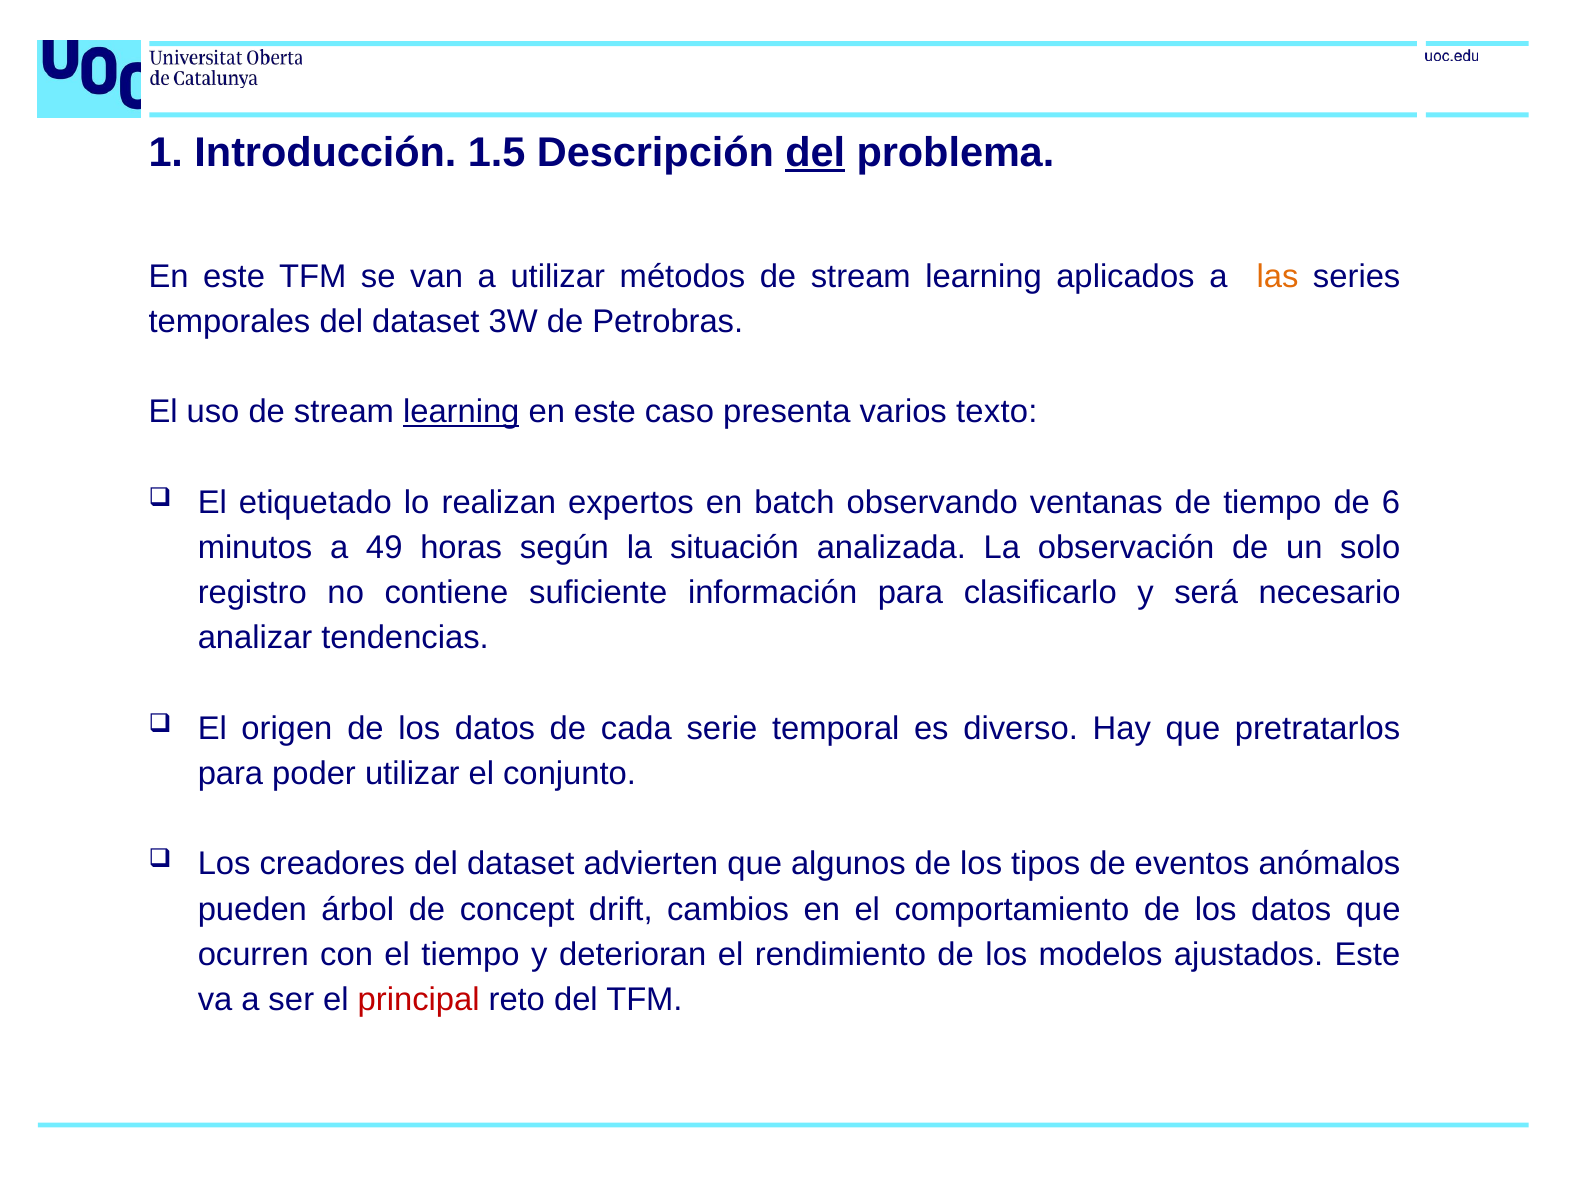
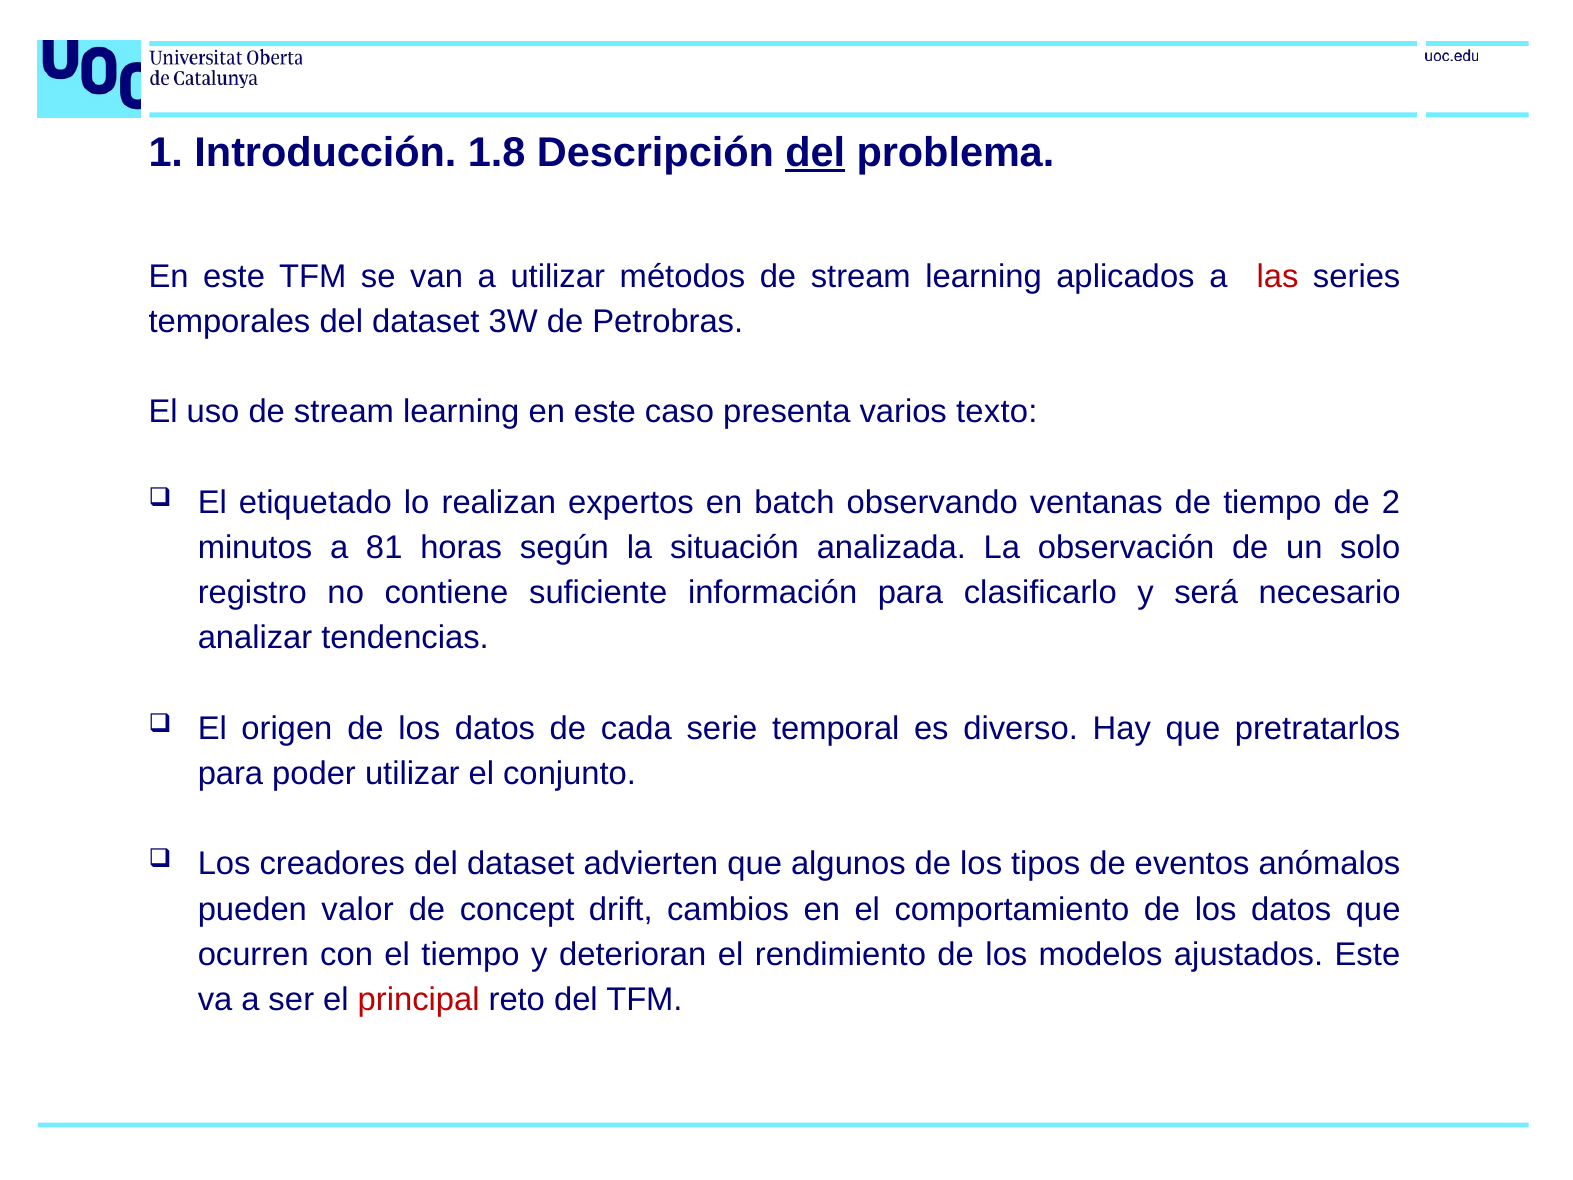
1.5: 1.5 -> 1.8 (497, 153)
las colour: orange -> red (1278, 276)
learning underline: present -> none (461, 412)
6: 6 -> 2 (1391, 502)
49: 49 -> 81 (384, 547)
árbol: árbol -> valor (358, 909)
